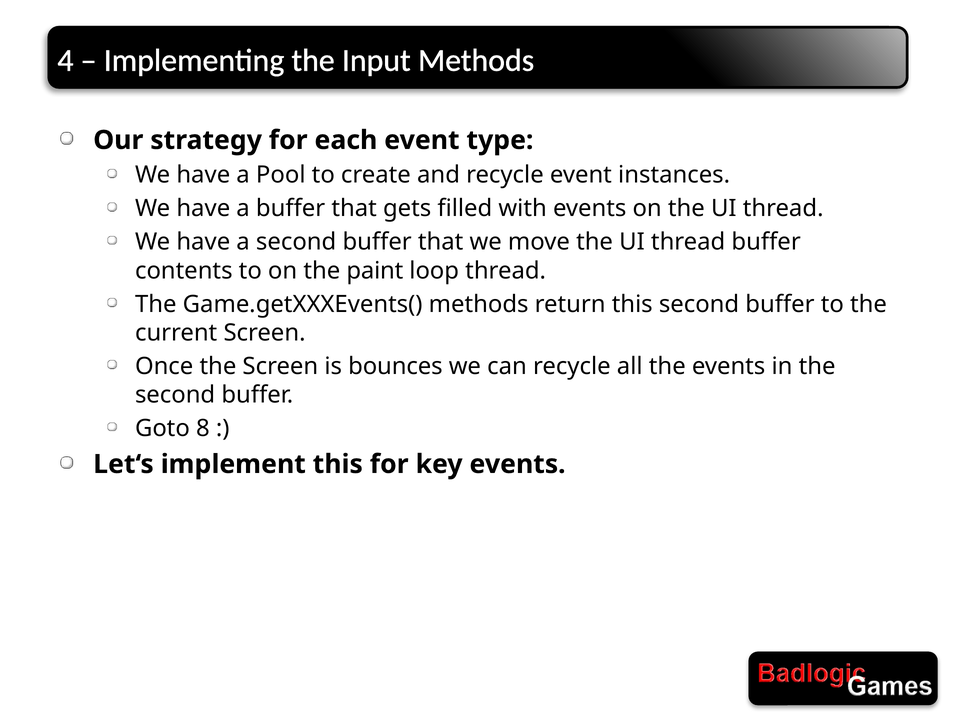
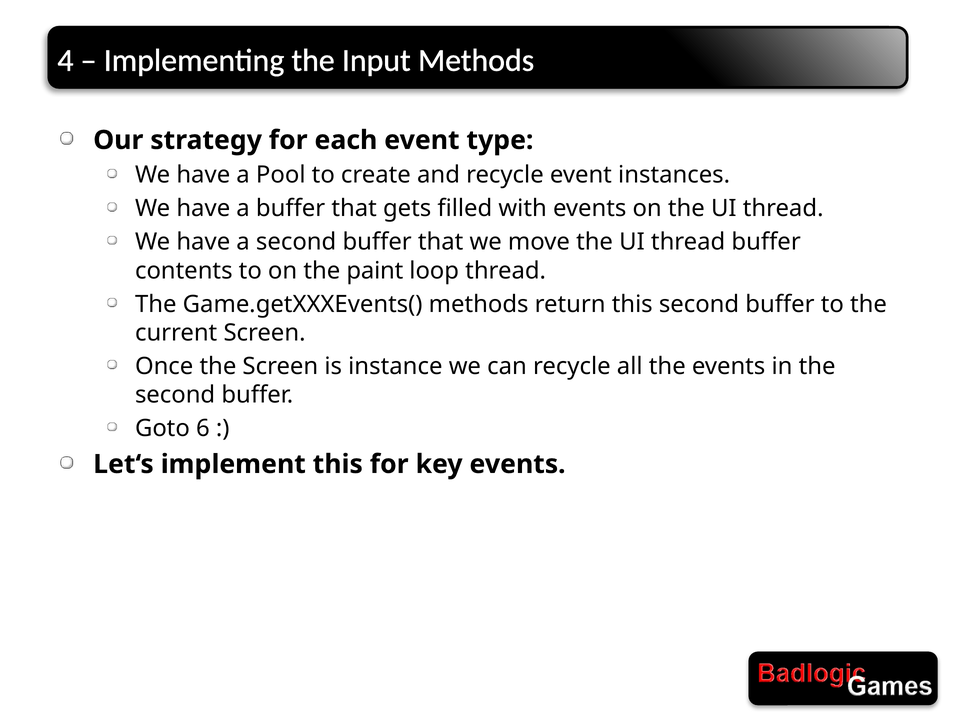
bounces: bounces -> instance (395, 366)
8: 8 -> 6 (203, 428)
